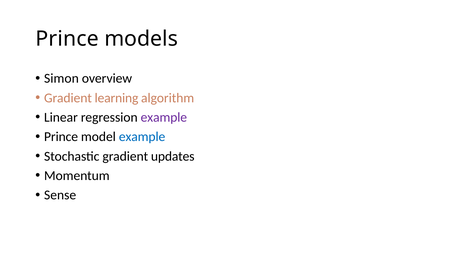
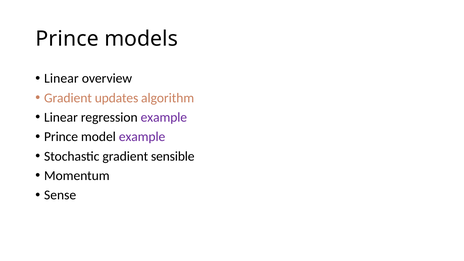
Simon: Simon -> Linear (61, 78)
learning: learning -> updates (117, 98)
example colour: blue -> purple (142, 137)
updates: updates -> sensible (173, 156)
